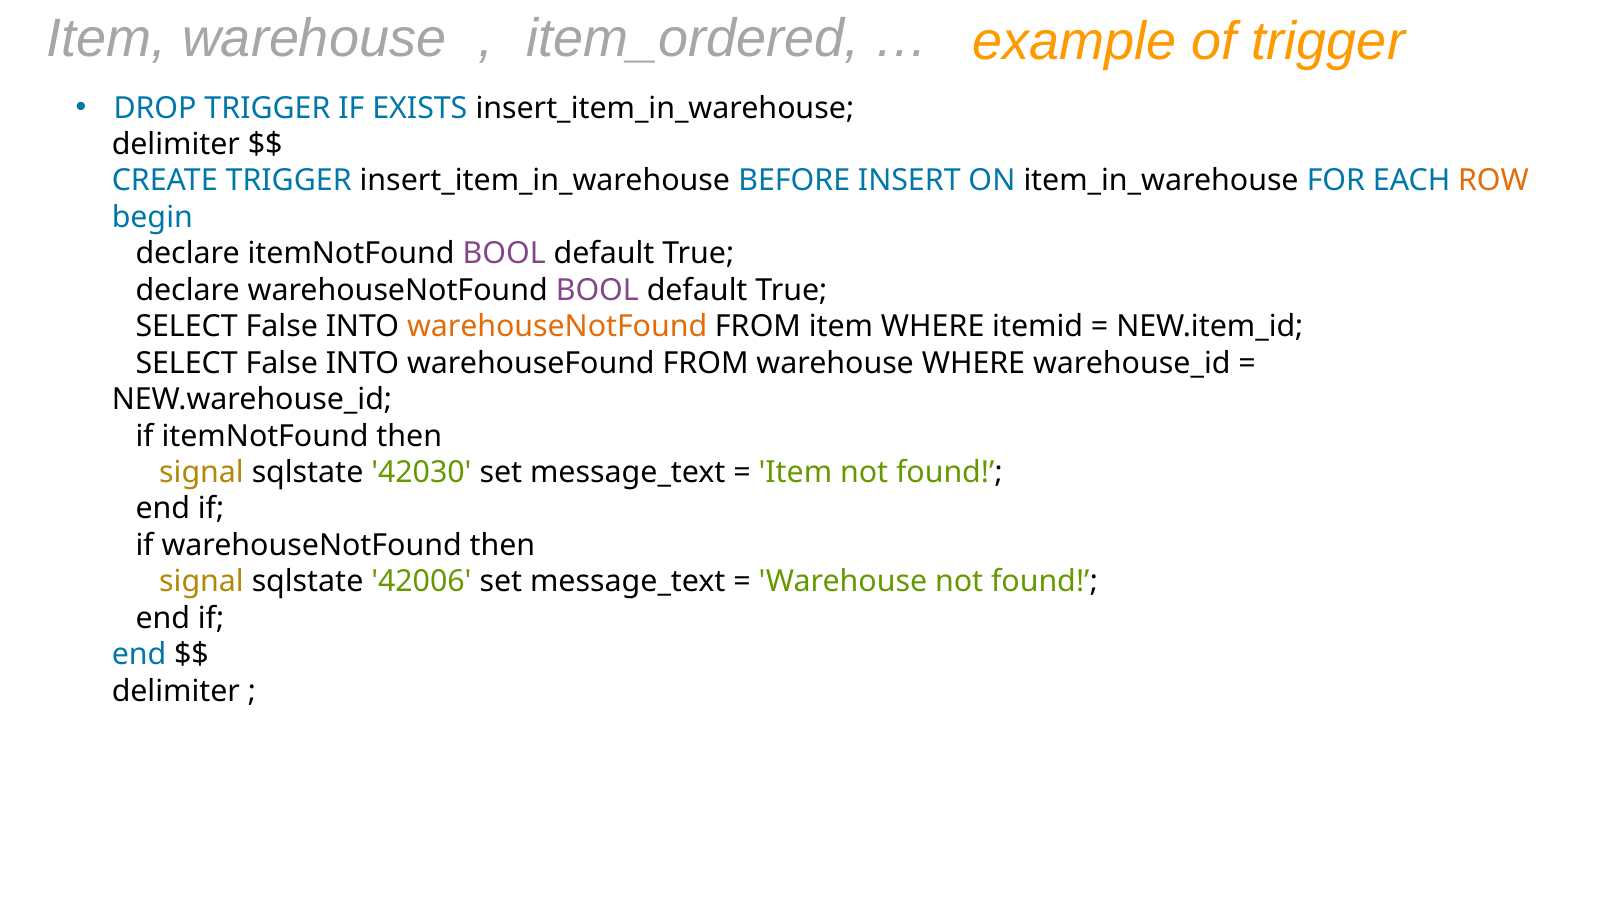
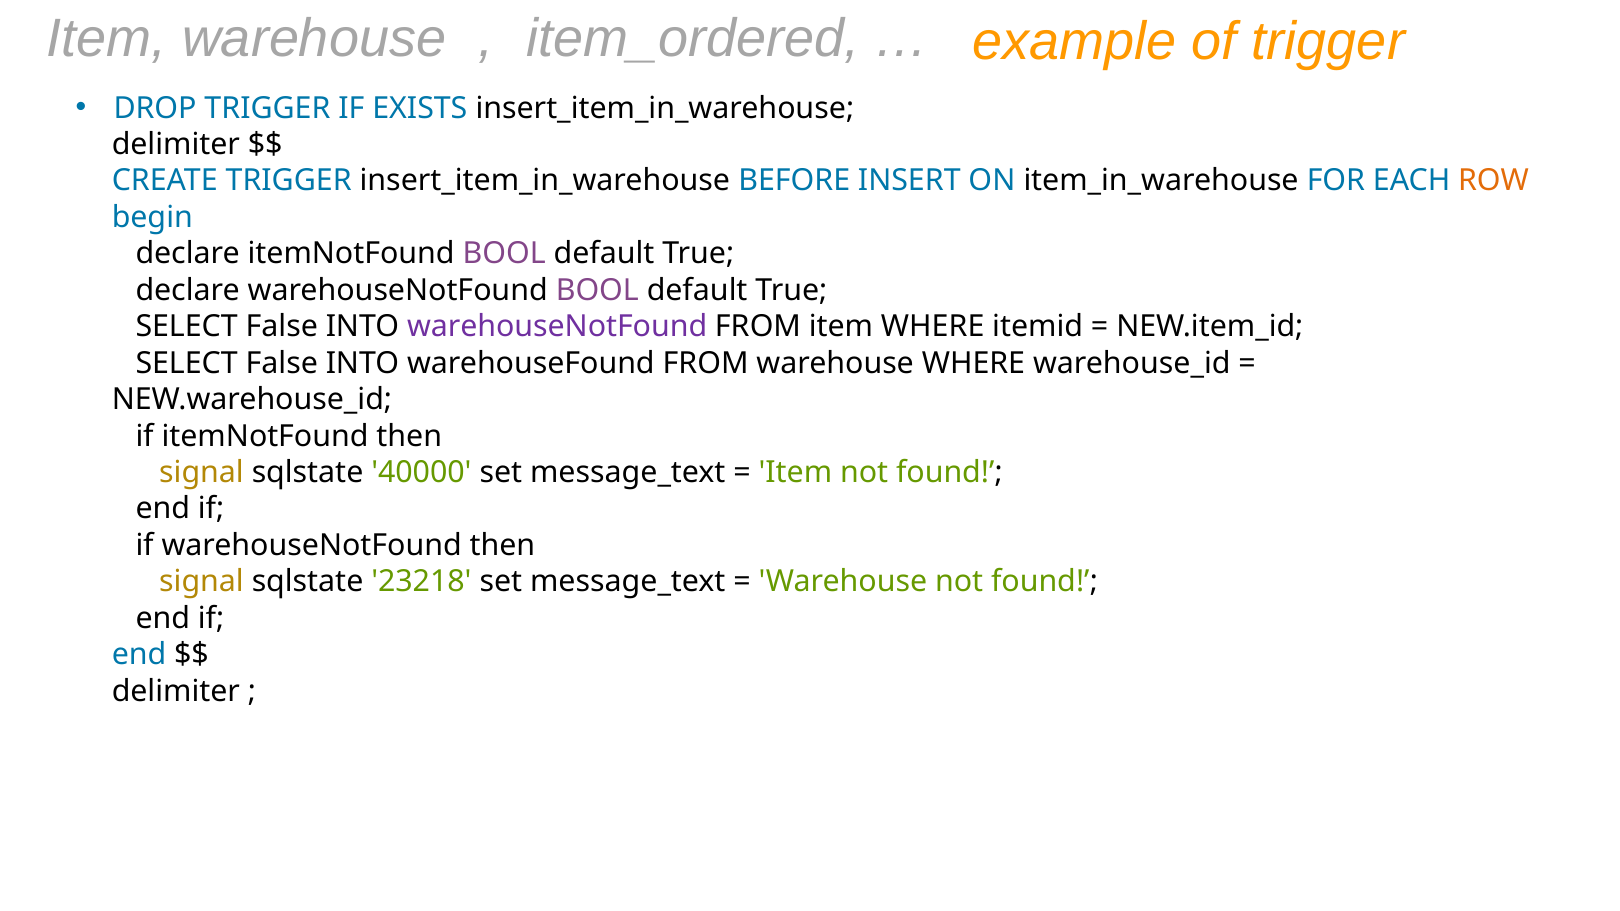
warehouseNotFound colour: orange -> purple (557, 327)
42030: 42030 -> 40000 (421, 473)
42006: 42006 -> 23218 (421, 582)
